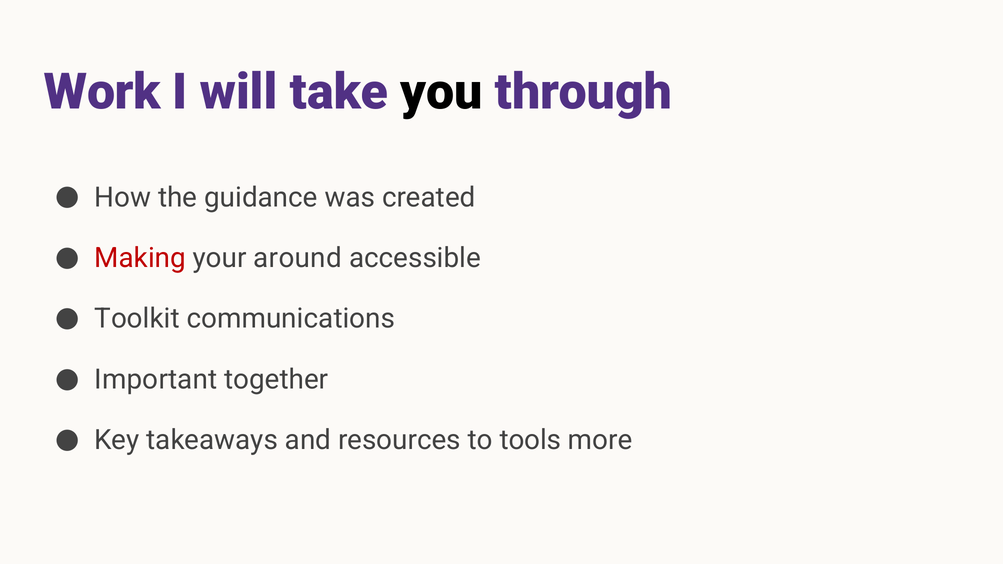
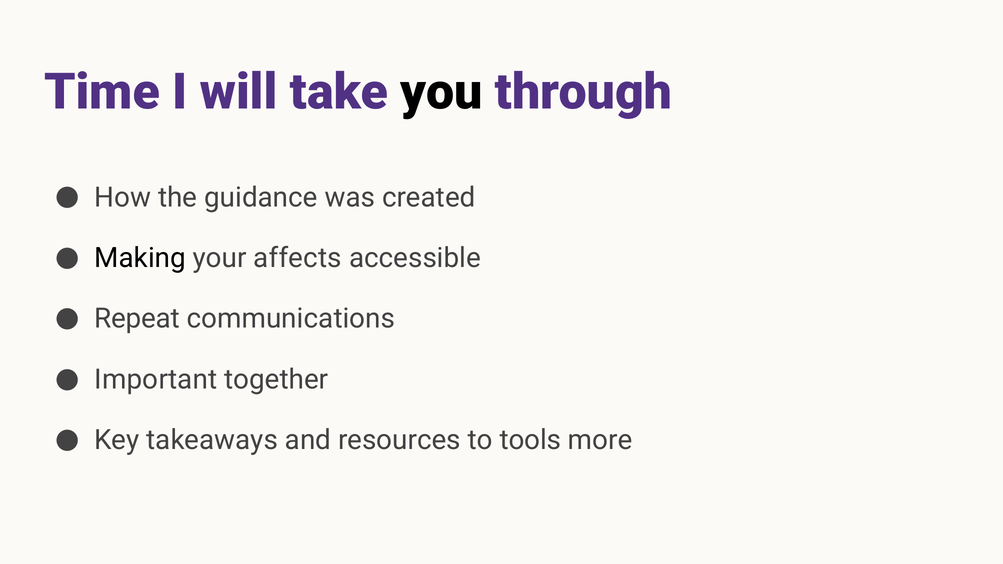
Work: Work -> Time (102, 92)
Making colour: red -> black (140, 258)
around: around -> affects (298, 258)
Toolkit: Toolkit -> Repeat (137, 319)
